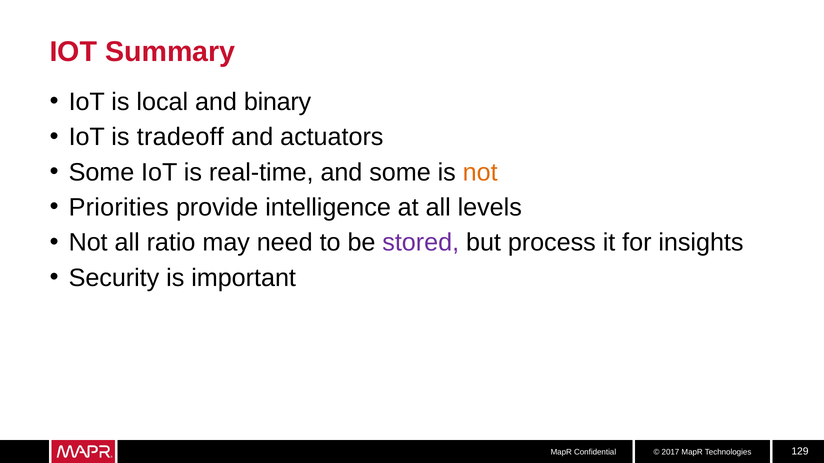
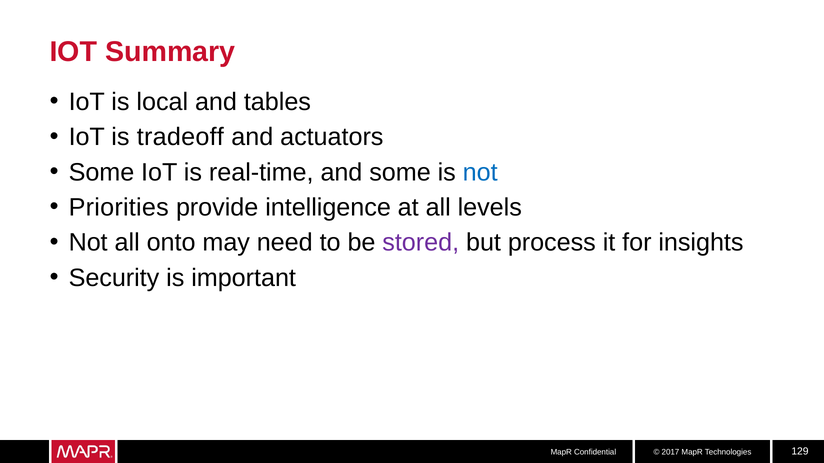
binary: binary -> tables (277, 102)
not colour: orange -> blue (480, 172)
ratio: ratio -> onto (171, 243)
